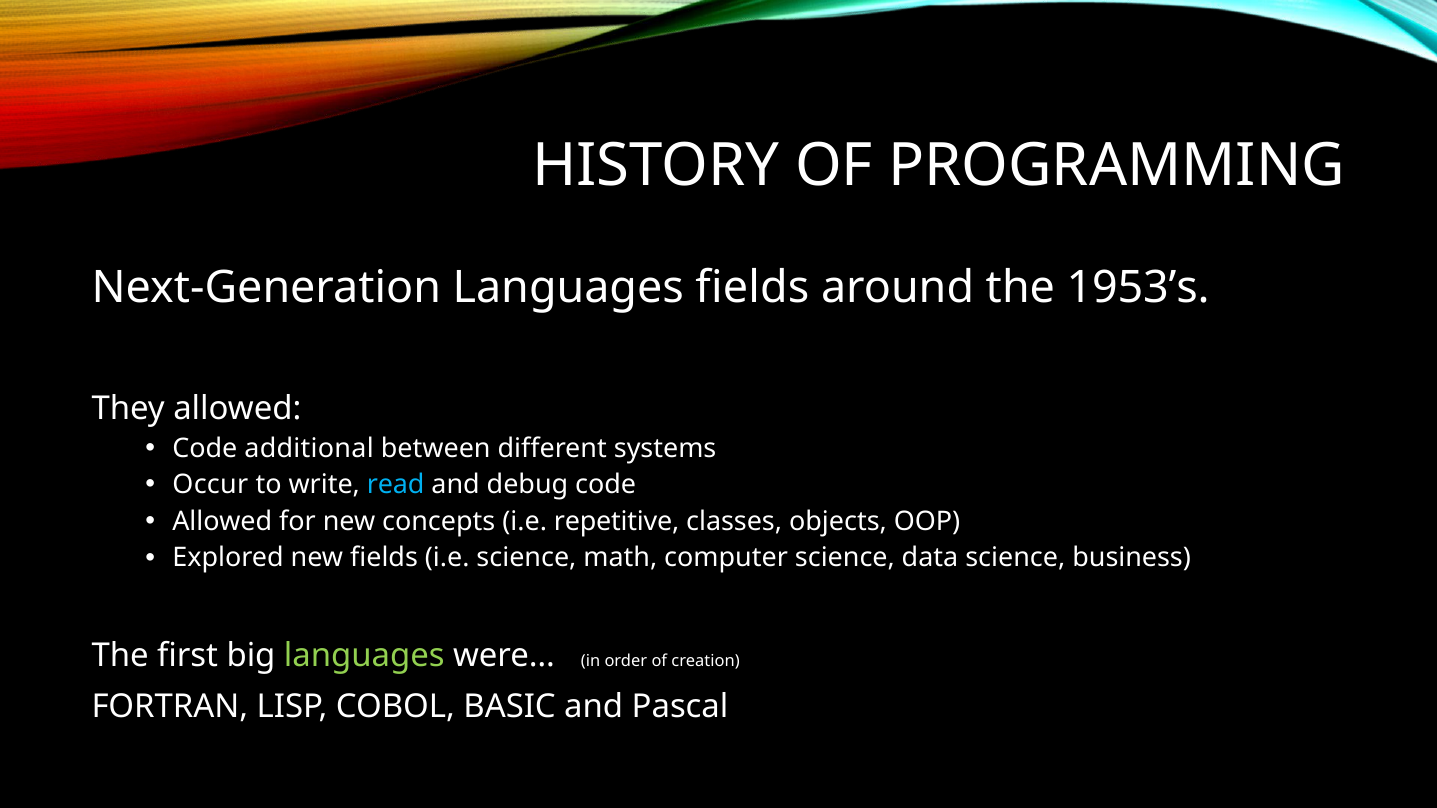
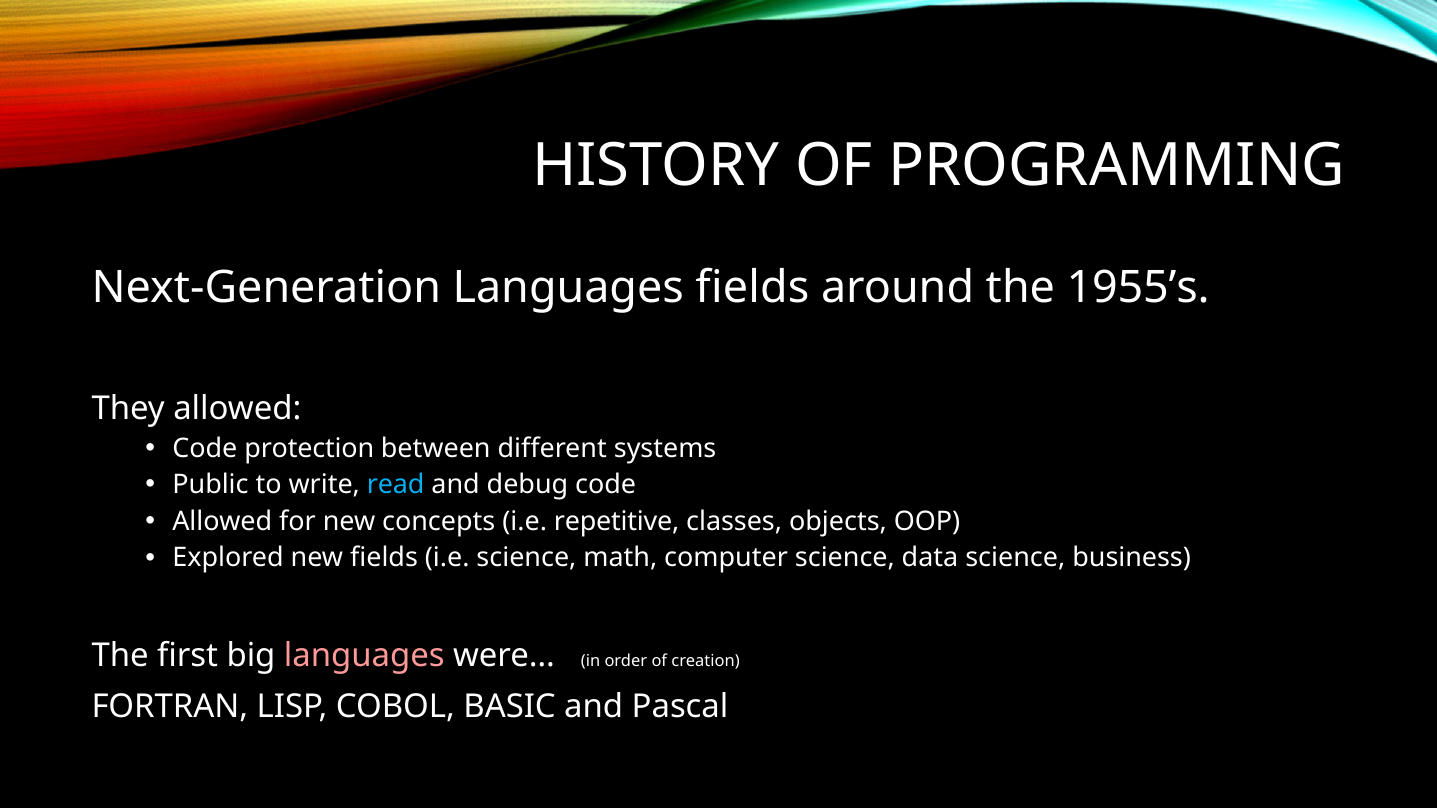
1953’s: 1953’s -> 1955’s (1138, 288)
additional: additional -> protection (309, 448)
Occur: Occur -> Public (211, 485)
languages colour: light green -> pink (364, 656)
